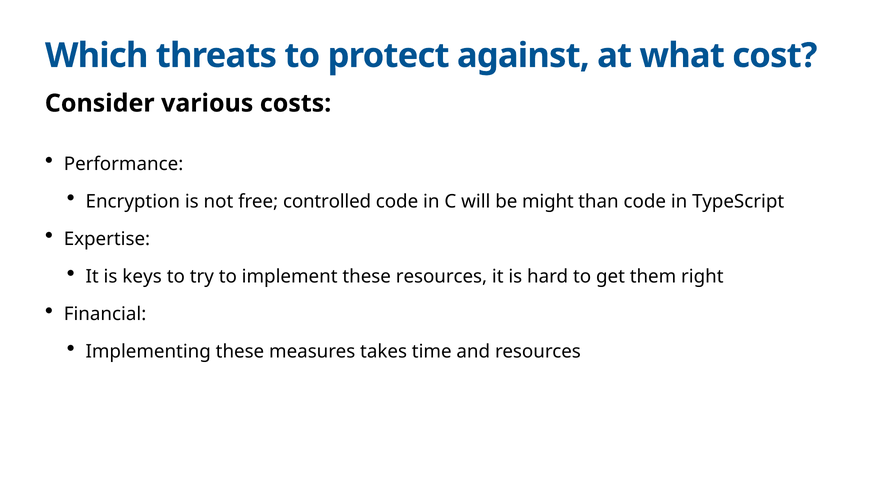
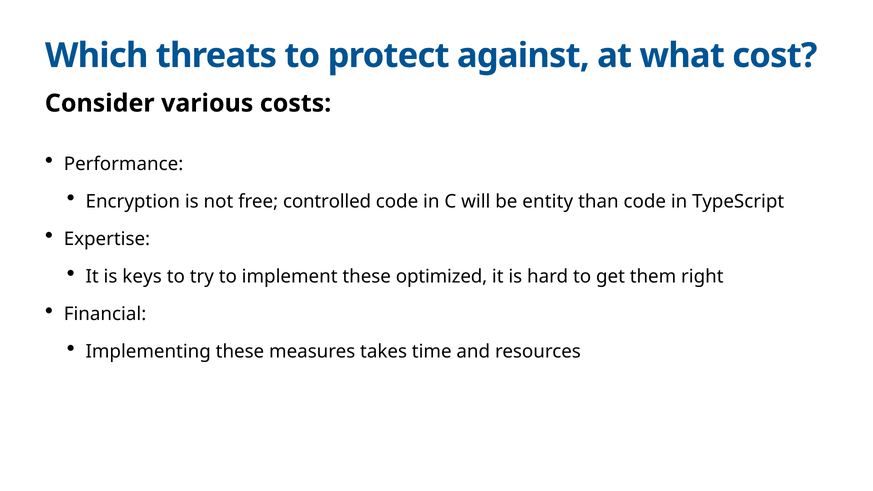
might: might -> entity (548, 202)
these resources: resources -> optimized (442, 277)
